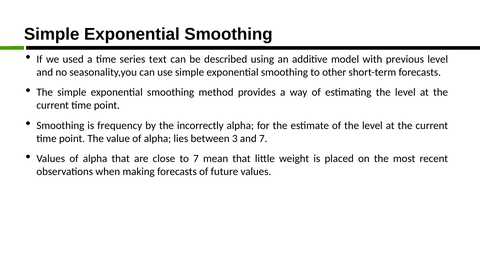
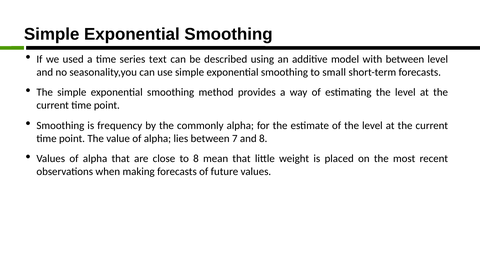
with previous: previous -> between (405, 59)
other: other -> small (334, 72)
incorrectly: incorrectly -> commonly (200, 125)
3: 3 -> 7 (235, 139)
and 7: 7 -> 8 (263, 139)
to 7: 7 -> 8 (196, 159)
